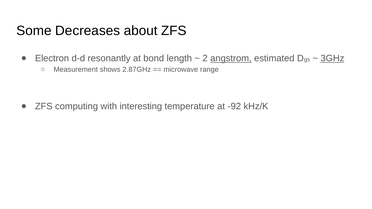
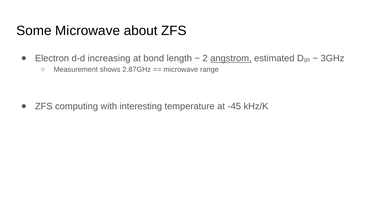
Some Decreases: Decreases -> Microwave (88, 31)
resonantly: resonantly -> increasing (109, 59)
3GHz underline: present -> none (332, 59)
-92: -92 -> -45 (234, 107)
